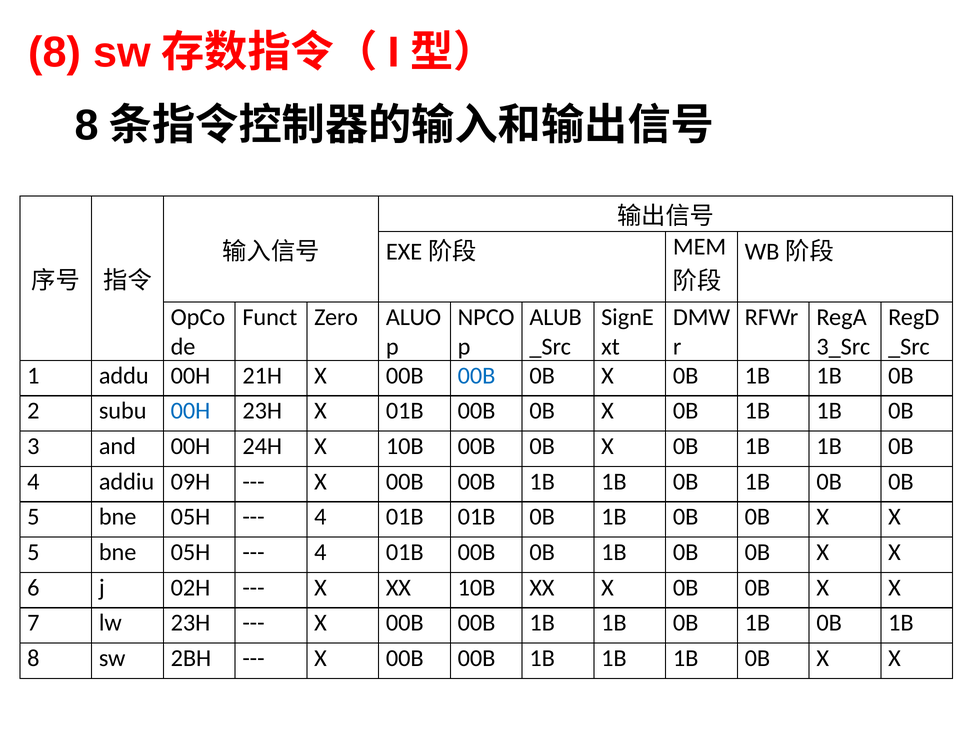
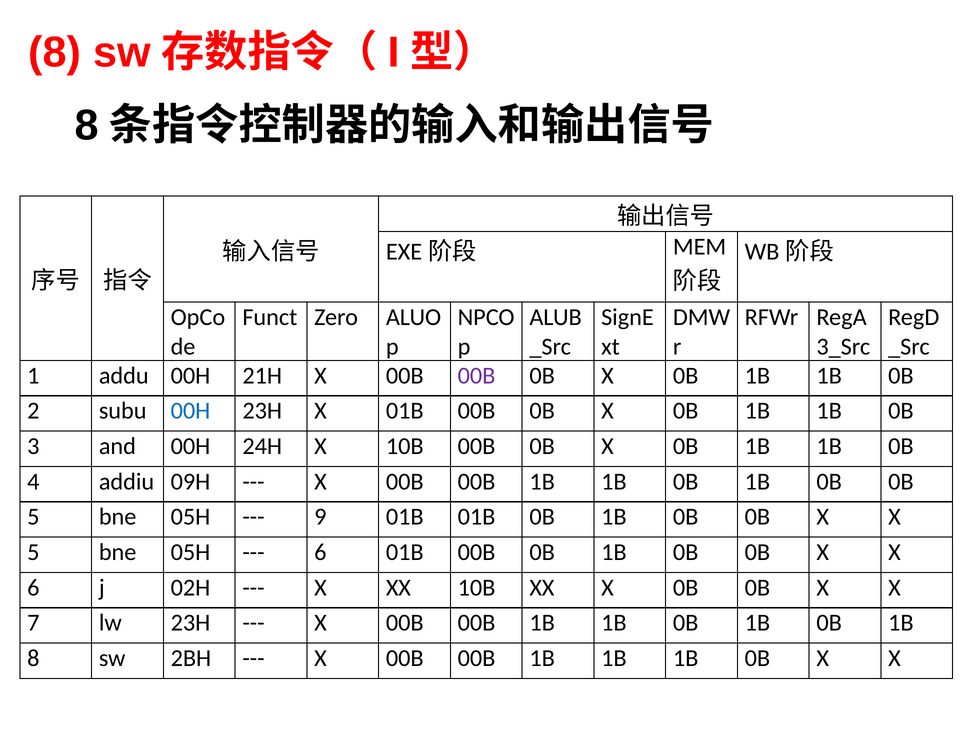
00B colour: blue -> purple (477, 376)
4: 4 -> 9 (320, 517)
4: 4 -> 6 (320, 552)
